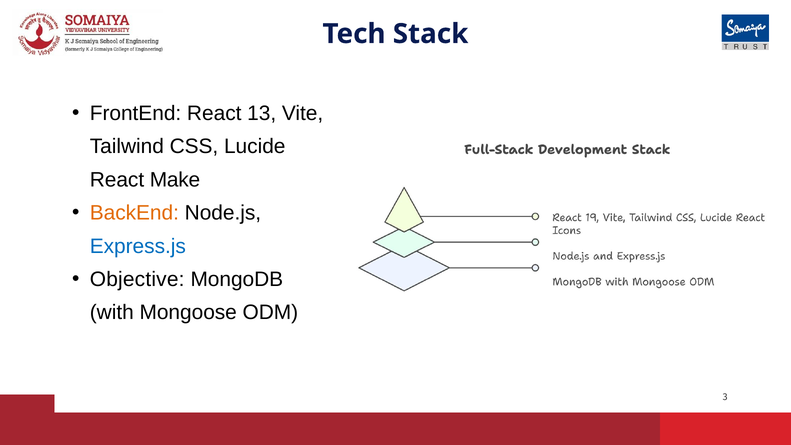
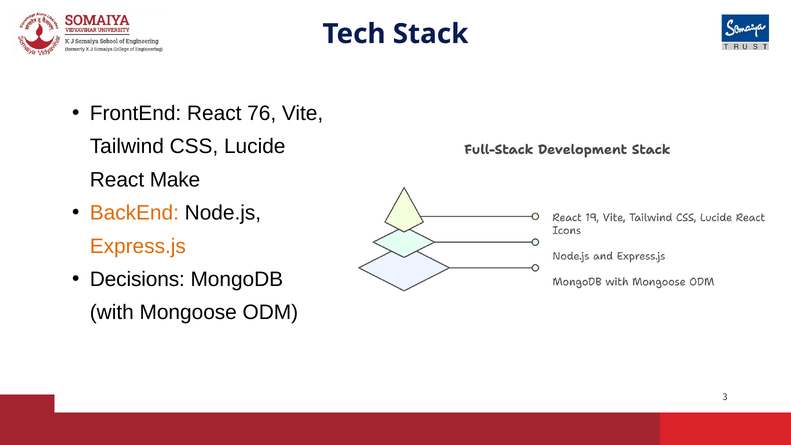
13: 13 -> 76 (262, 113)
Express.js colour: blue -> orange (138, 246)
Objective: Objective -> Decisions (137, 279)
